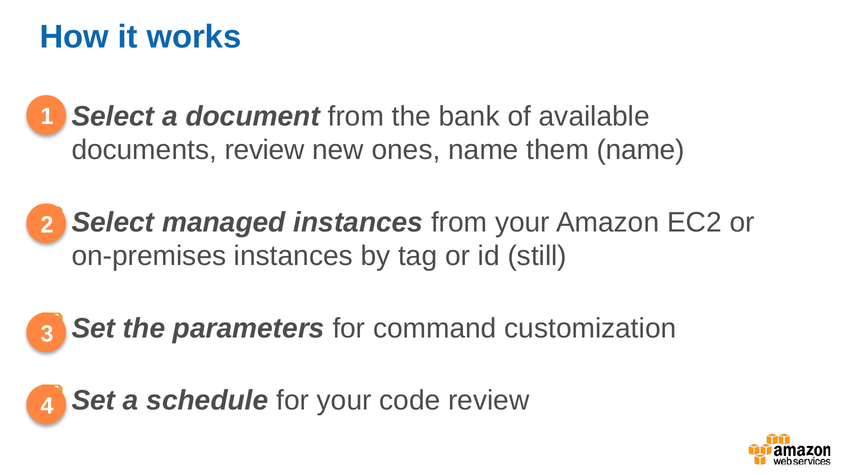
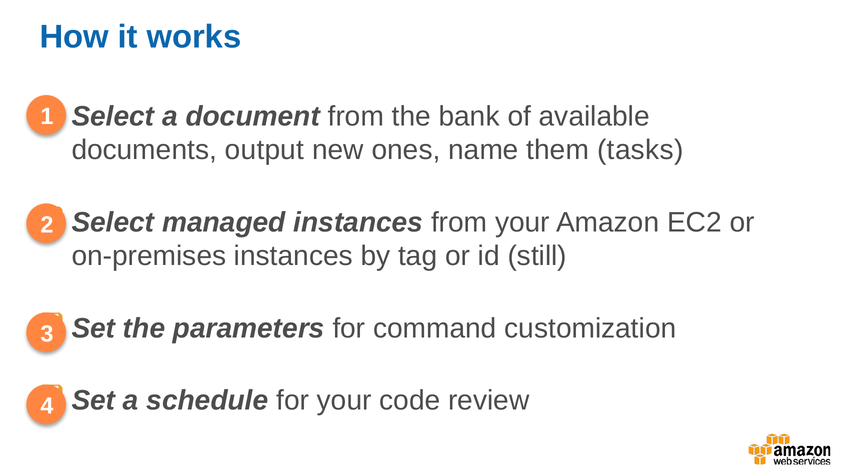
documents review: review -> output (264, 150)
them name: name -> tasks (640, 150)
